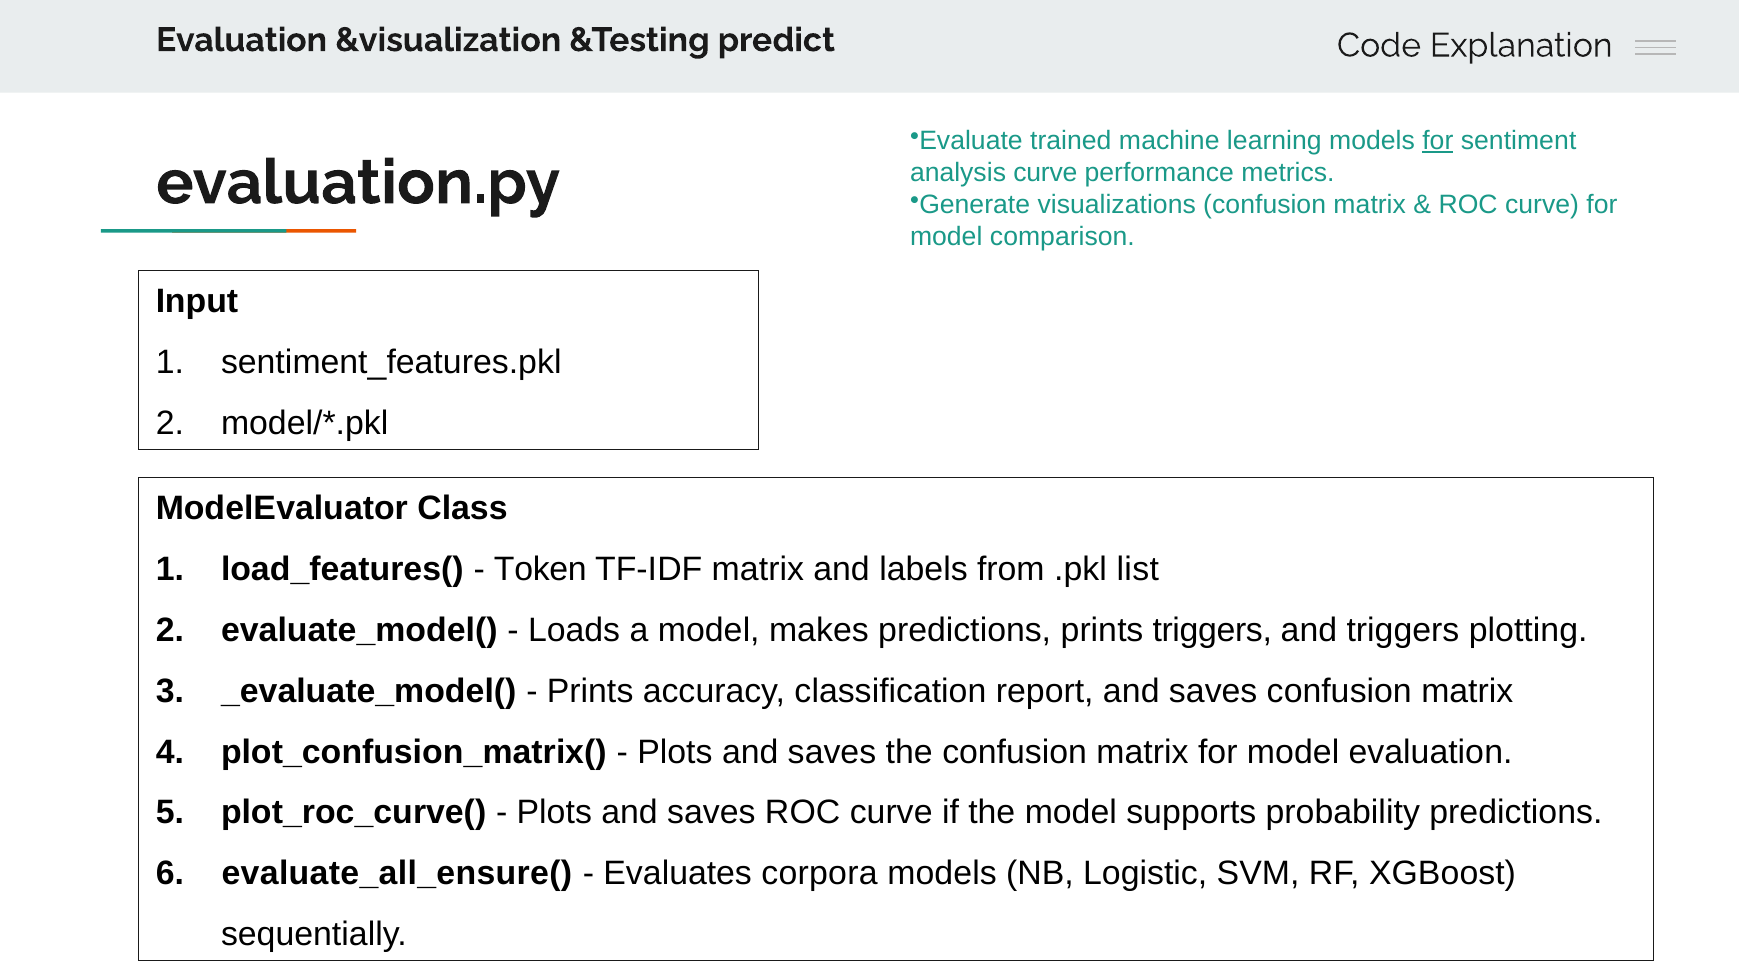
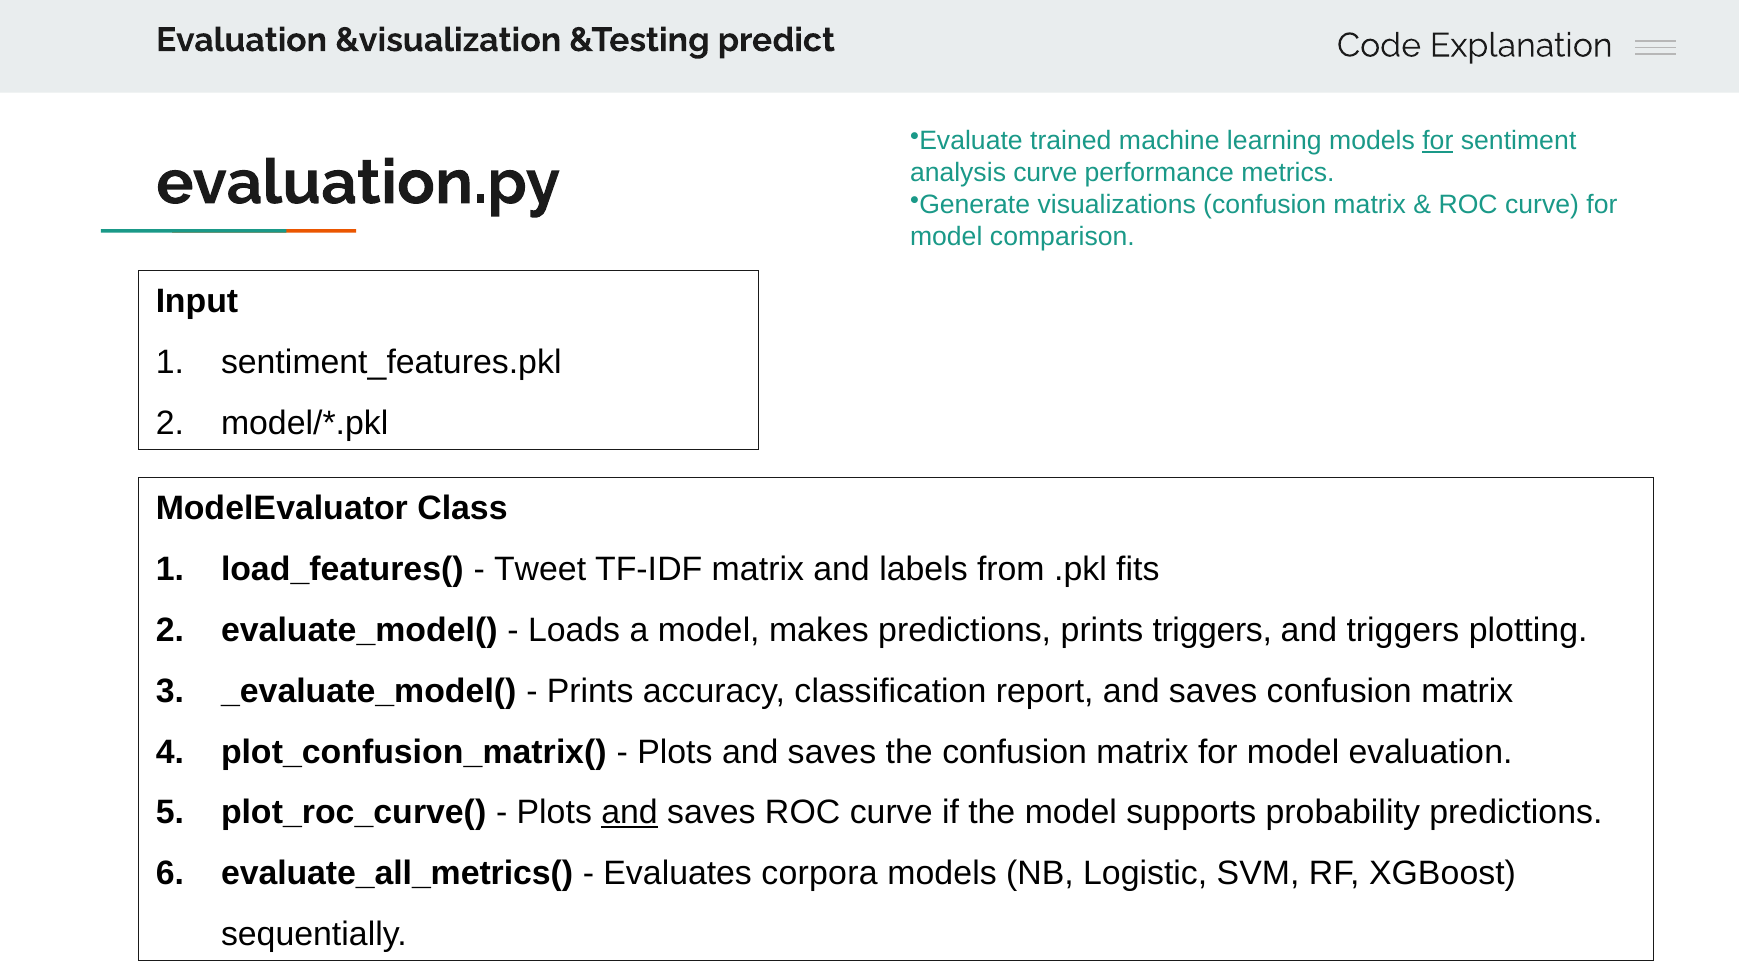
Token: Token -> Tweet (540, 570)
list: list -> fits (1138, 570)
and underline: none -> present (630, 813)
evaluate_all_ensure(: evaluate_all_ensure( -> evaluate_all_metrics( (397, 874)
